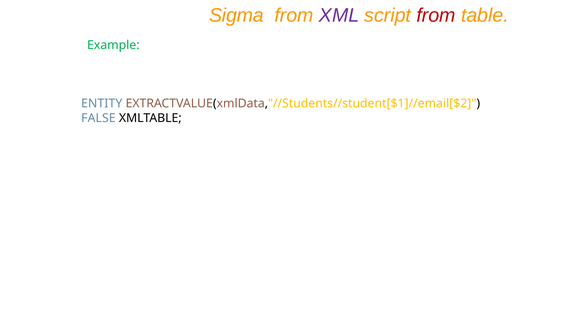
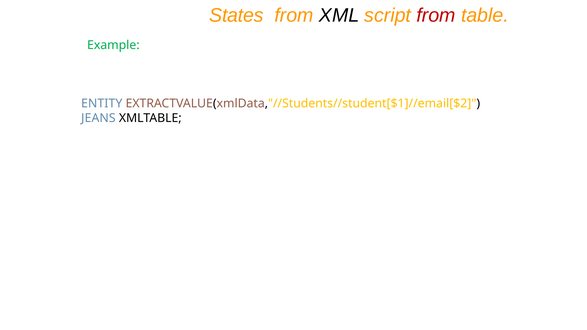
Sigma: Sigma -> States (236, 15)
XML colour: purple -> black (339, 15)
FALSE: FALSE -> JEANS (98, 118)
